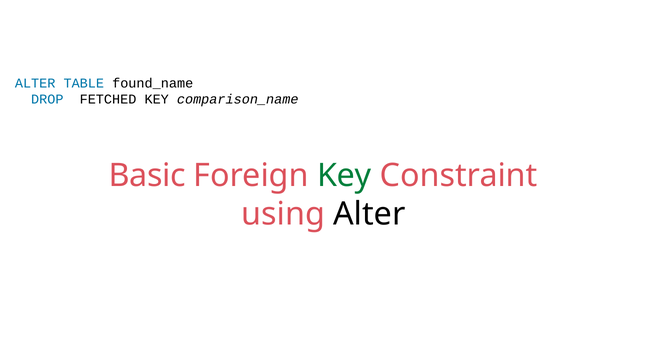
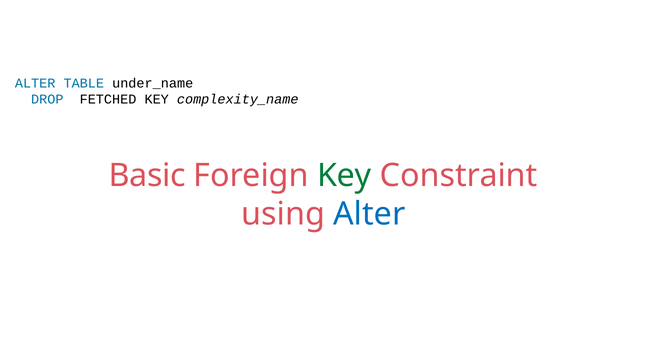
found_name: found_name -> under_name (153, 83)
comparison_name: comparison_name -> complexity_name (238, 99)
Alter colour: black -> blue (369, 214)
